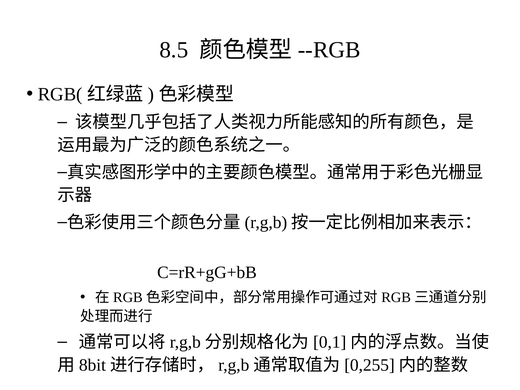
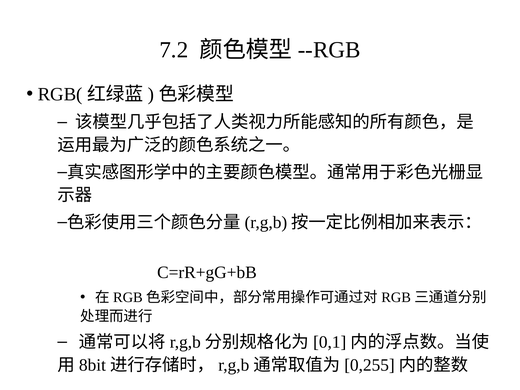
8.5: 8.5 -> 7.2 (174, 50)
